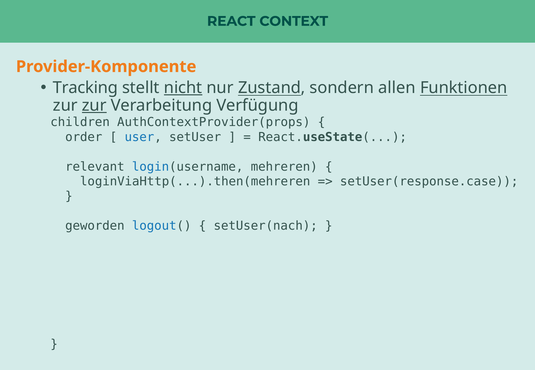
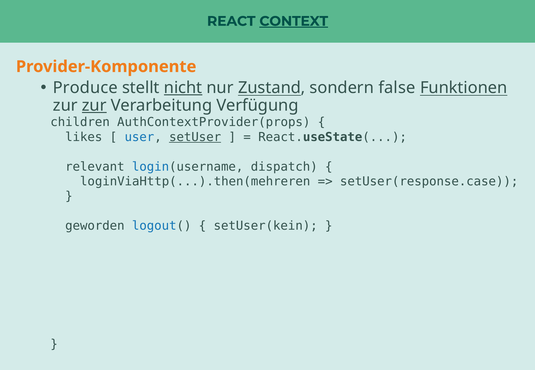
CONTEXT underline: none -> present (294, 21)
Tracking: Tracking -> Produce (85, 88)
allen: allen -> false (397, 88)
order: order -> likes (84, 137)
setUser underline: none -> present (195, 137)
mehreren: mehreren -> dispatch (284, 167)
setUser(nach: setUser(nach -> setUser(kein (266, 226)
